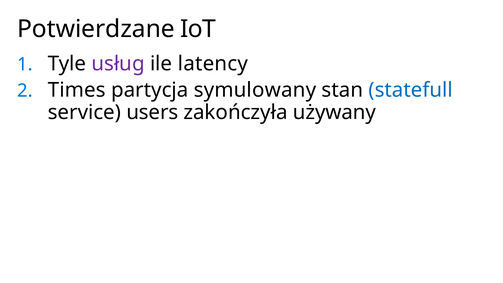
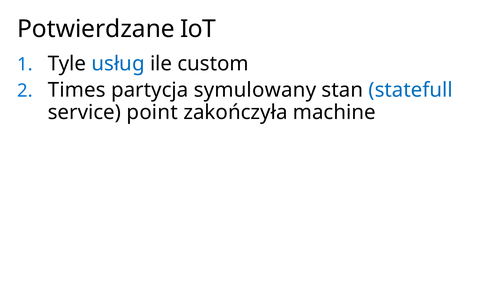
usług colour: purple -> blue (118, 64)
latency: latency -> custom (213, 64)
users: users -> point (152, 112)
używany: używany -> machine (334, 112)
